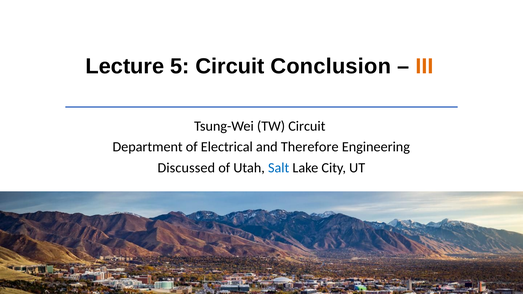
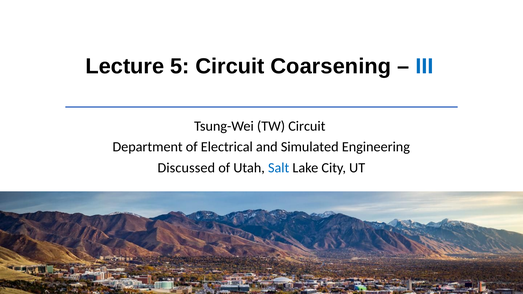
Conclusion: Conclusion -> Coarsening (331, 66)
III colour: orange -> blue (425, 66)
Therefore: Therefore -> Simulated (310, 147)
